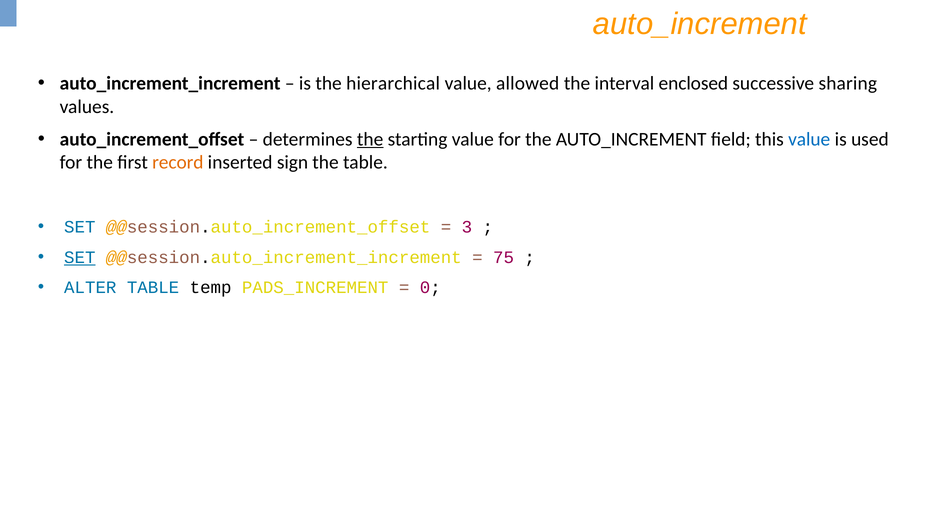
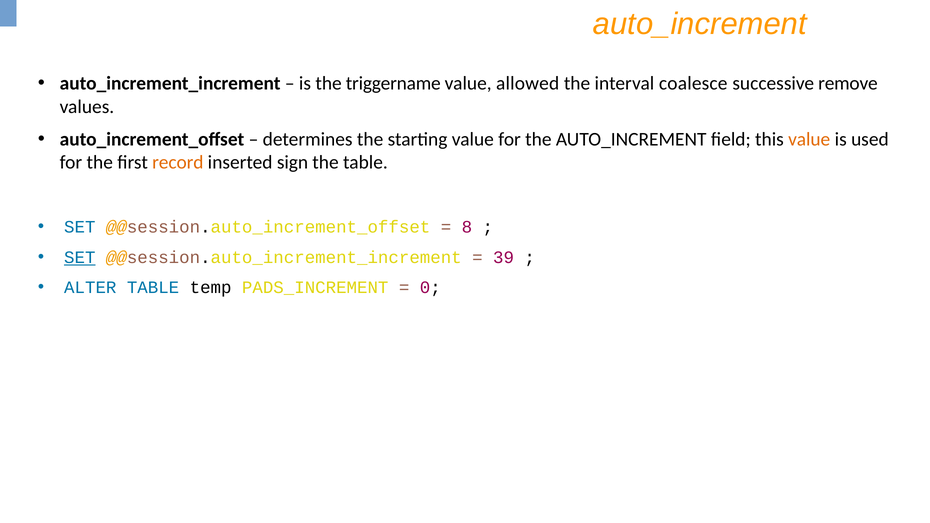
hierarchical: hierarchical -> triggername (393, 84)
enclosed: enclosed -> coalesce (693, 84)
sharing: sharing -> remove (848, 84)
the underline: present -> none (370, 139)
value colour: blue -> orange (809, 139)
3: 3 -> 8 (467, 227)
75: 75 -> 39 (504, 257)
